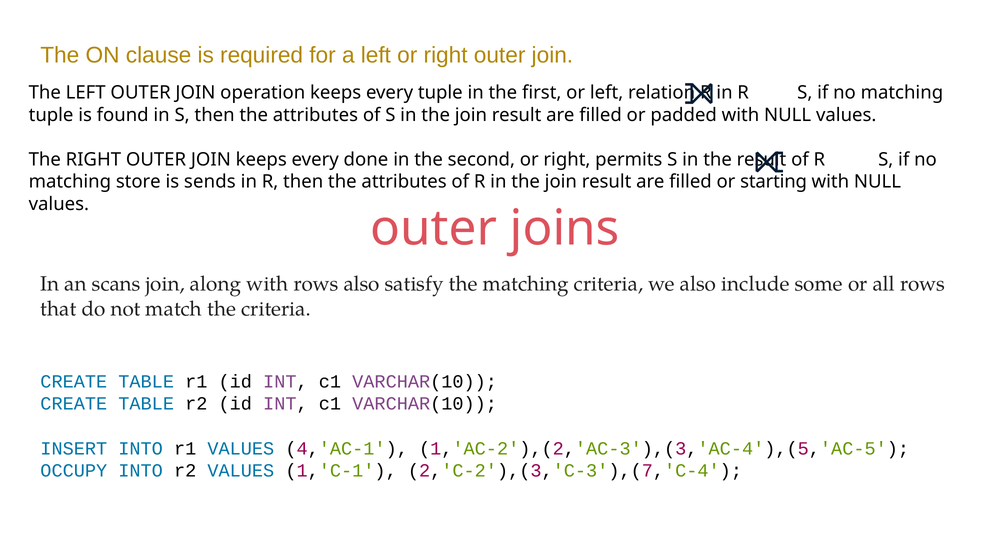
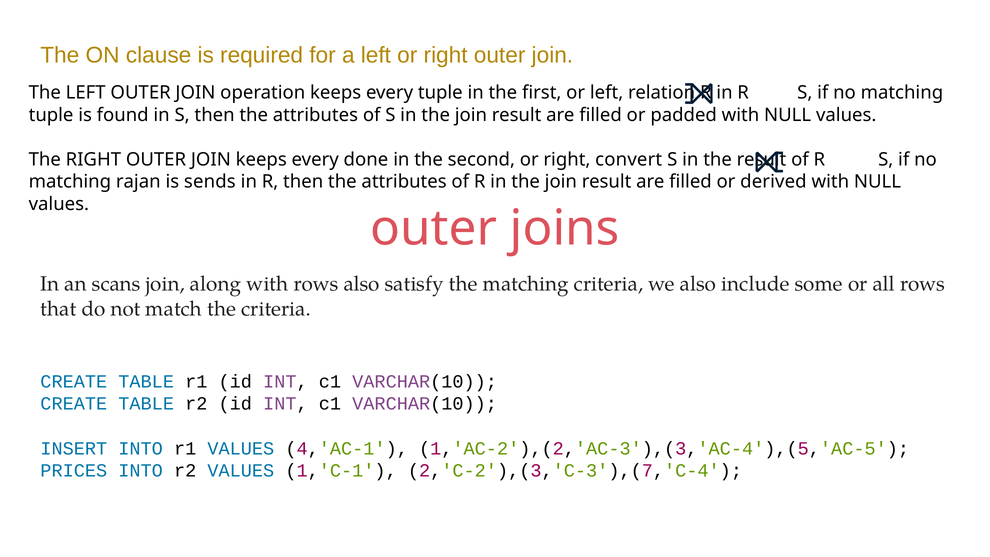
permits: permits -> convert (629, 160)
store: store -> rajan (138, 182)
starting: starting -> derived (773, 182)
OCCUPY: OCCUPY -> PRICES (74, 471)
